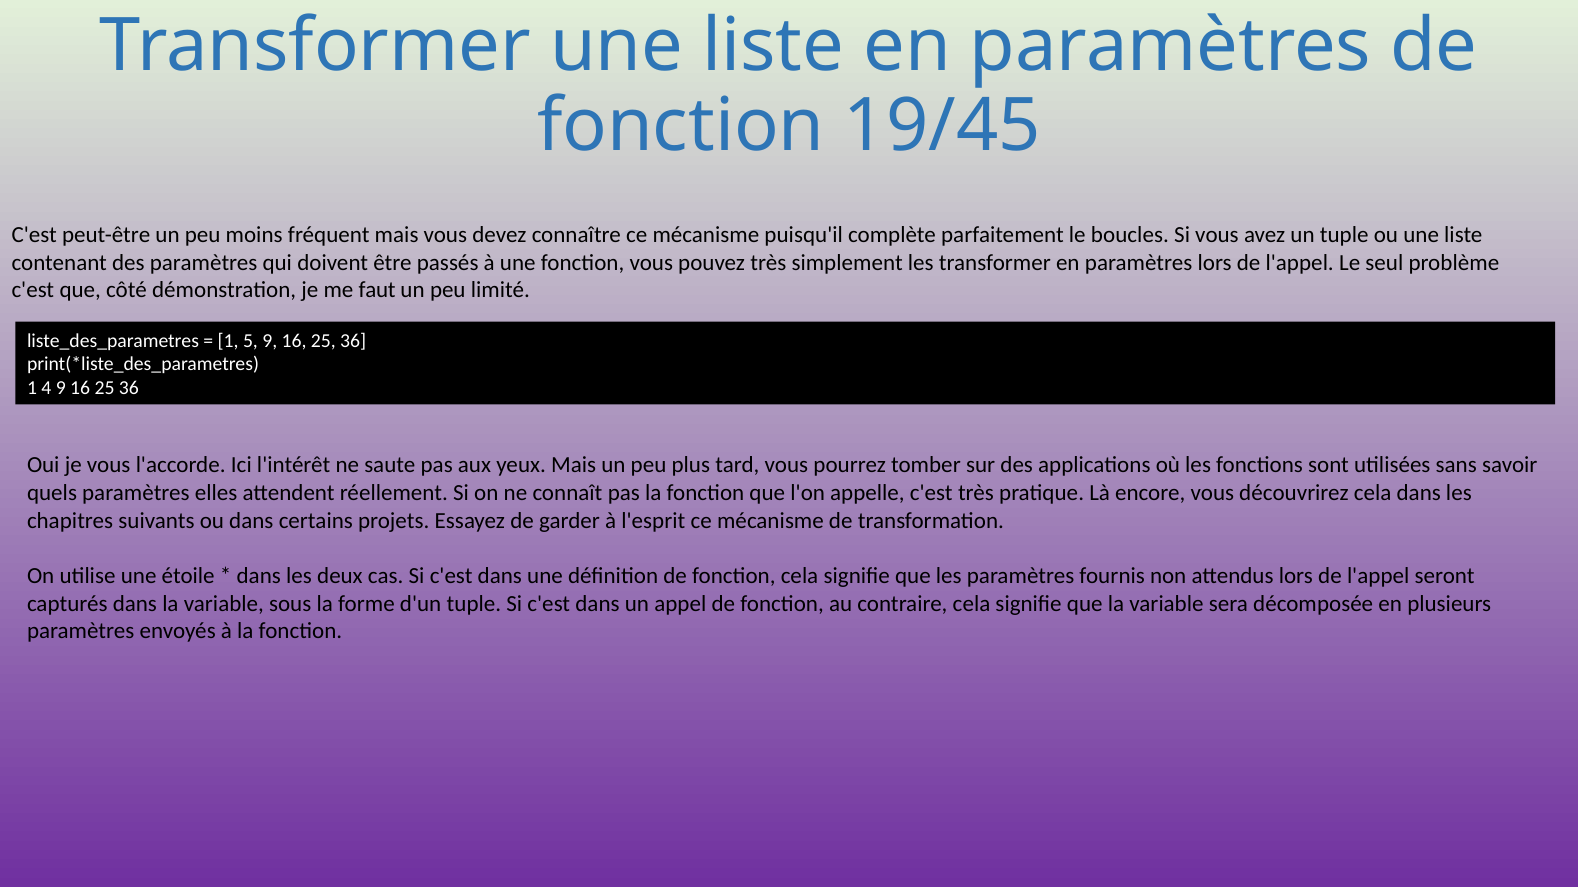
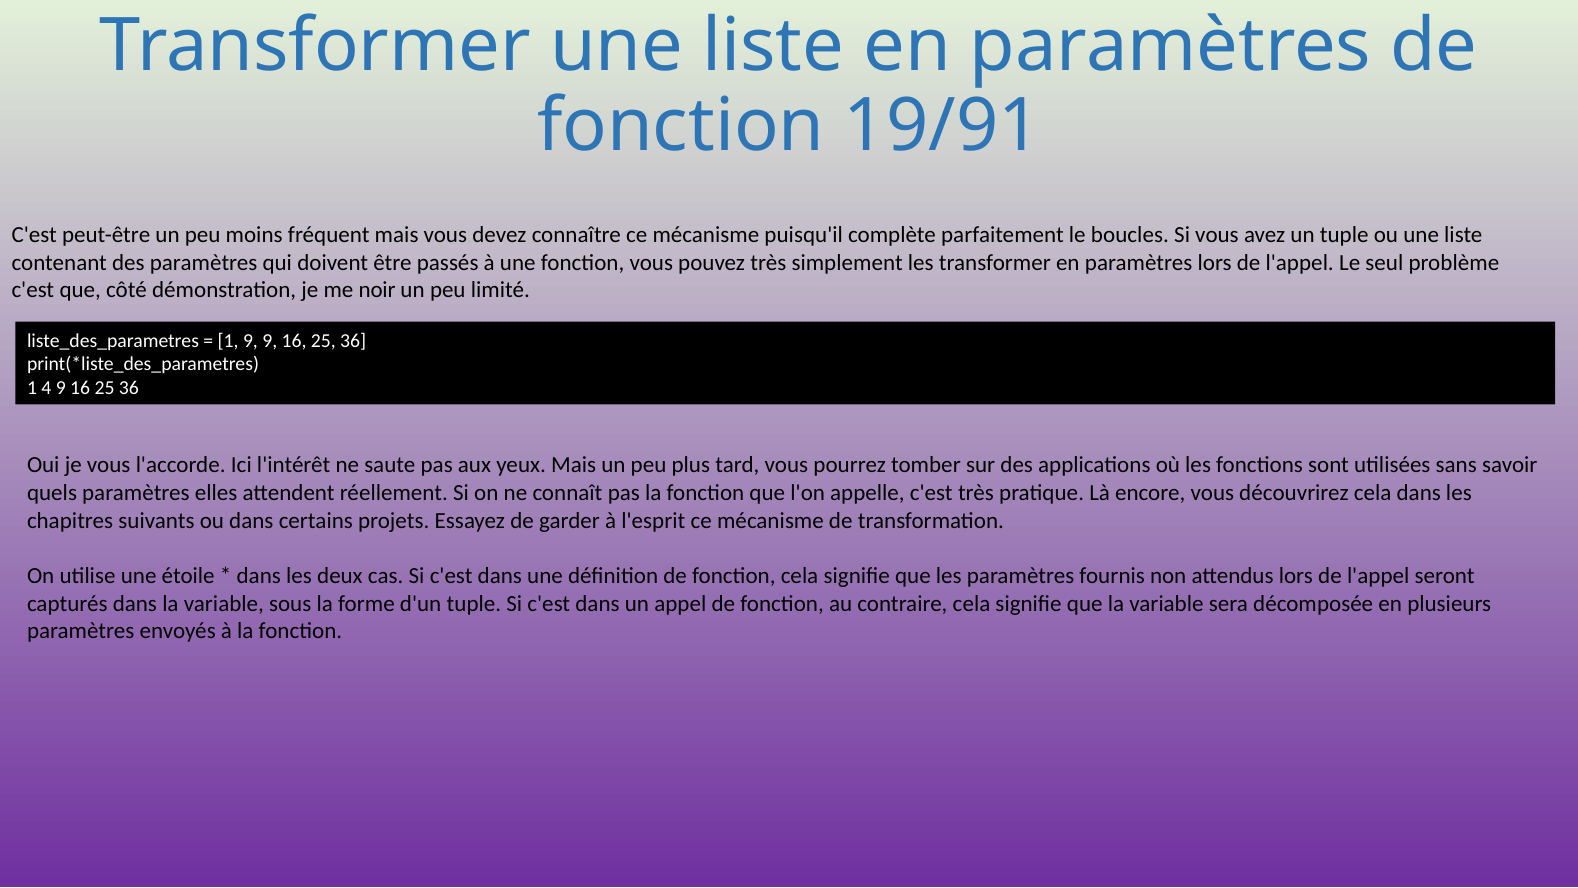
19/45: 19/45 -> 19/91 (942, 126)
faut: faut -> noir (377, 290)
1 5: 5 -> 9 (250, 341)
